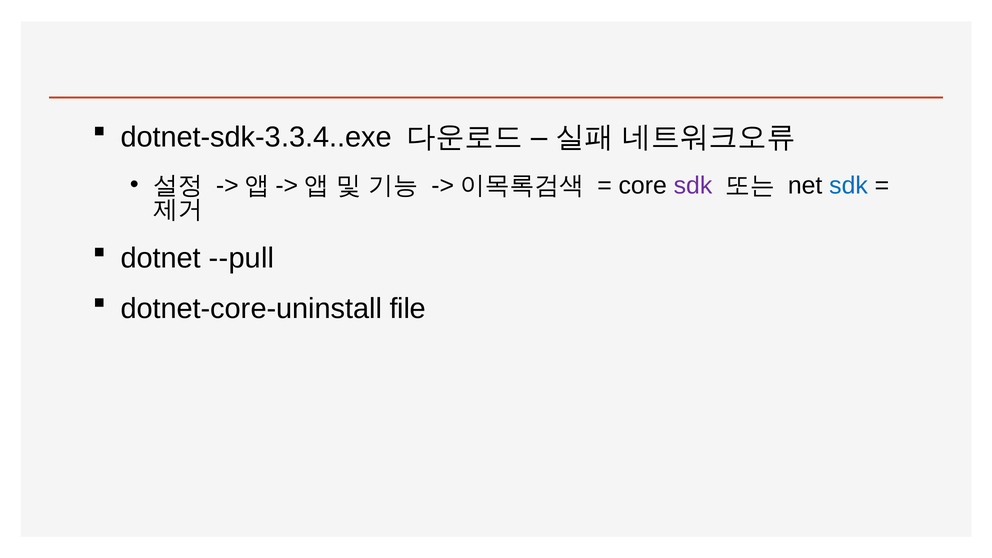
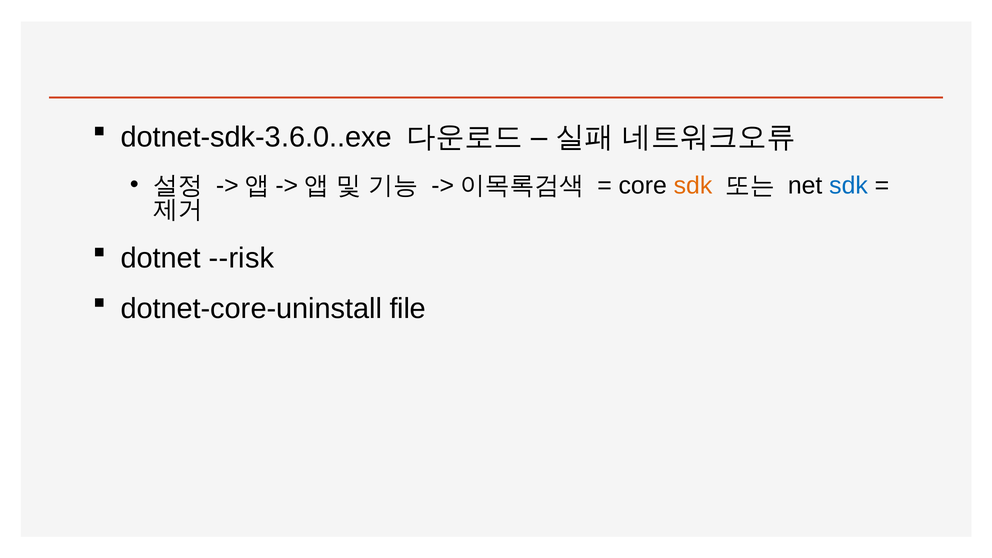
dotnet-sdk-3.3.4..exe: dotnet-sdk-3.3.4..exe -> dotnet-sdk-3.6.0..exe (256, 137)
sdk colour: purple -> orange (693, 186)
--pull: --pull -> --risk (242, 258)
